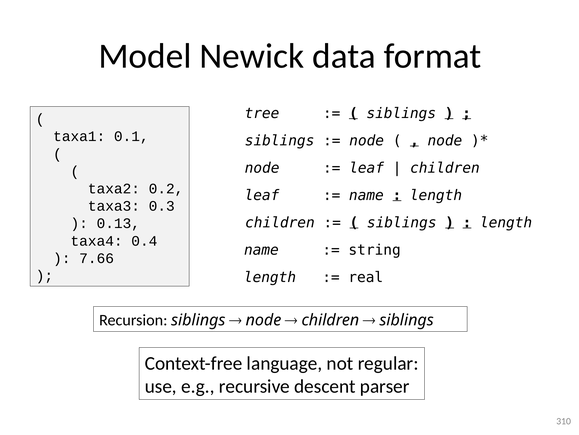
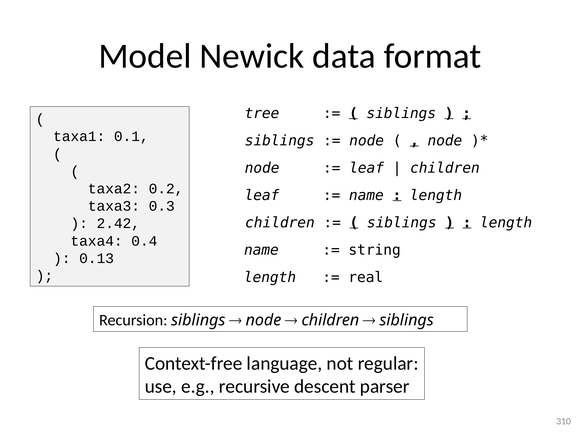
0.13: 0.13 -> 2.42 (118, 223)
7.66: 7.66 -> 0.13 (97, 258)
